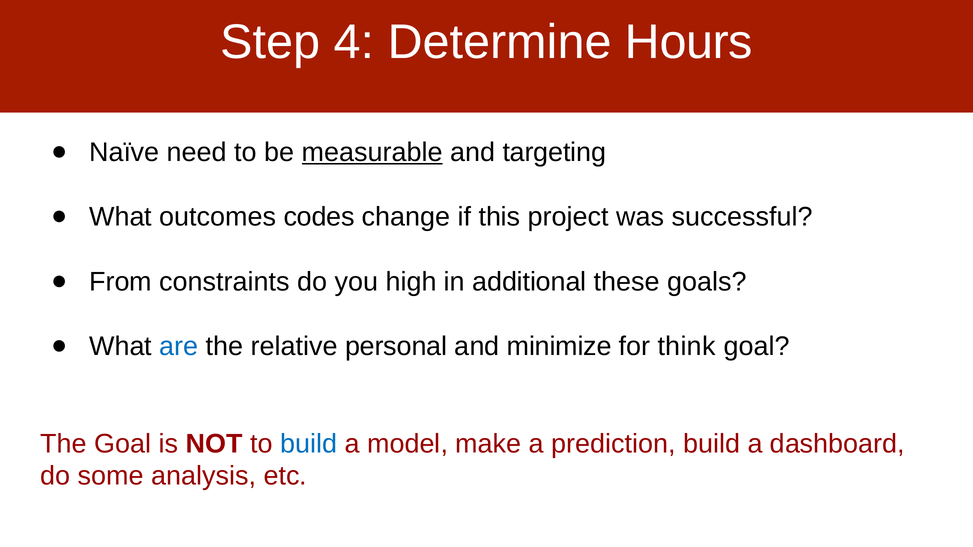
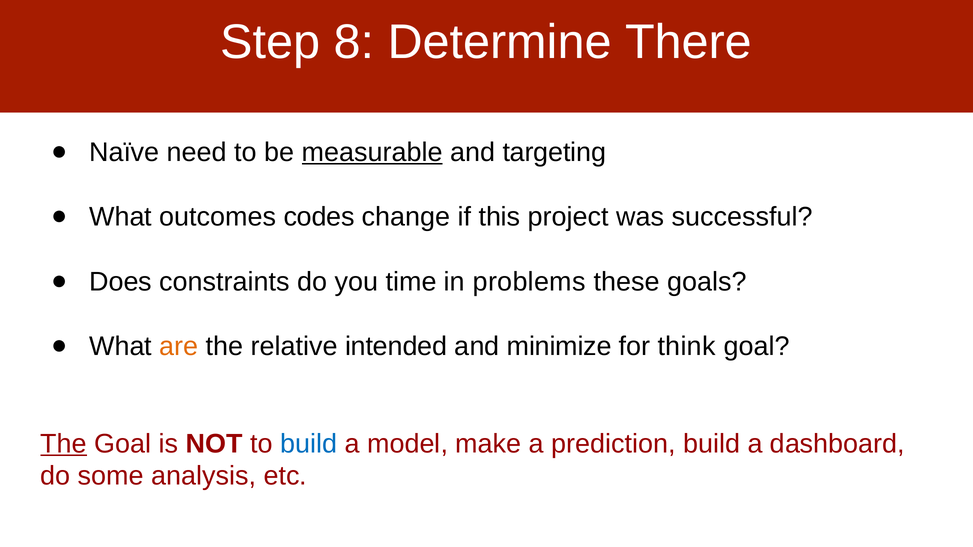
4: 4 -> 8 (354, 42)
Hours: Hours -> There (689, 42)
From: From -> Does (121, 282)
high: high -> time (411, 282)
additional: additional -> problems (529, 282)
are colour: blue -> orange (179, 347)
personal: personal -> intended (396, 347)
The underline: none -> present (64, 444)
